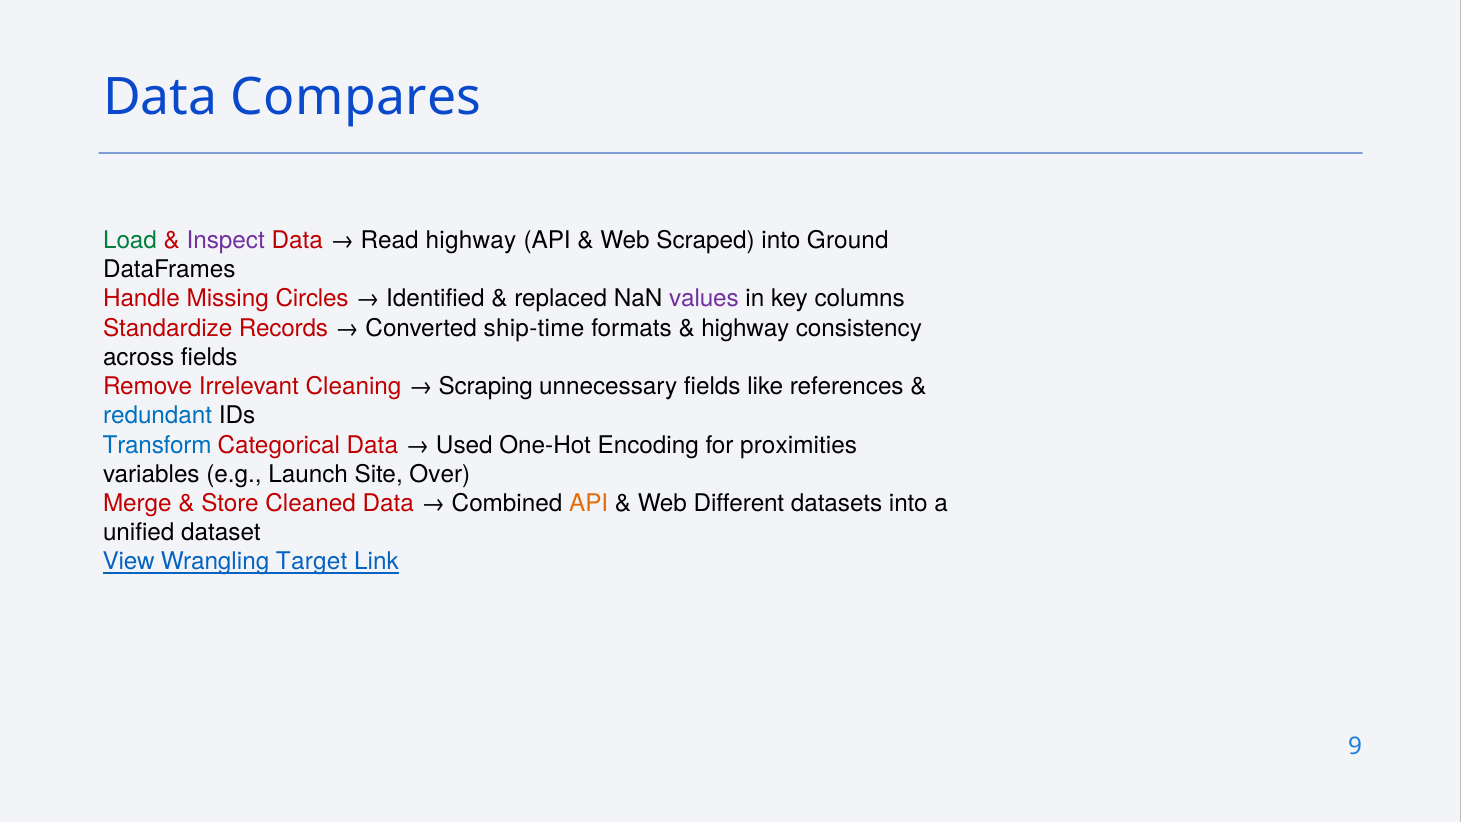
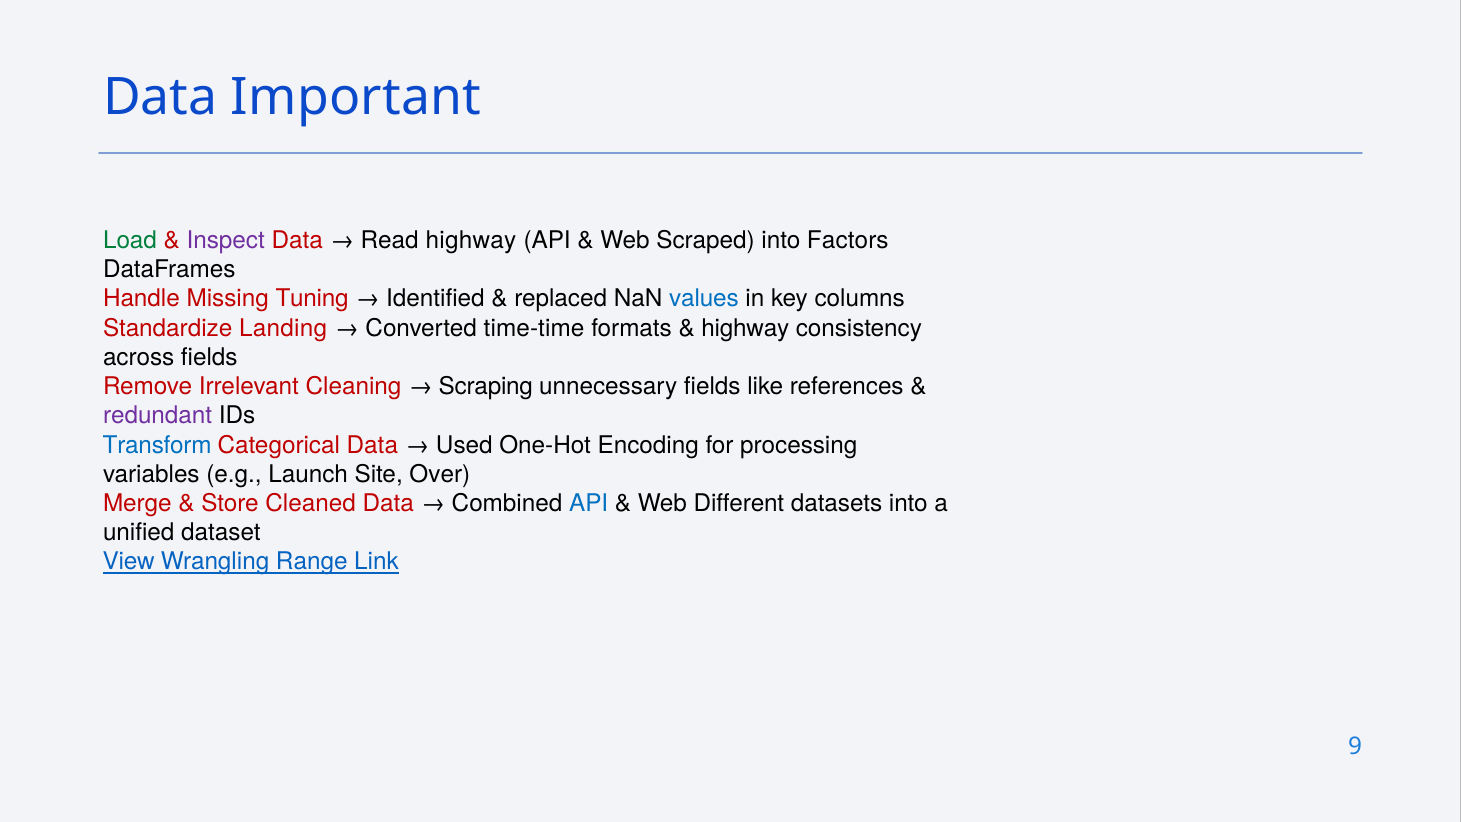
Compares: Compares -> Important (356, 98)
Ground: Ground -> Factors (848, 240)
Circles: Circles -> Tuning (312, 299)
values colour: purple -> blue (704, 299)
Records: Records -> Landing (283, 328)
ship-time: ship-time -> time-time (534, 328)
redundant colour: blue -> purple (158, 416)
proximities: proximities -> processing (799, 445)
API colour: orange -> blue (589, 503)
Target: Target -> Range (312, 562)
